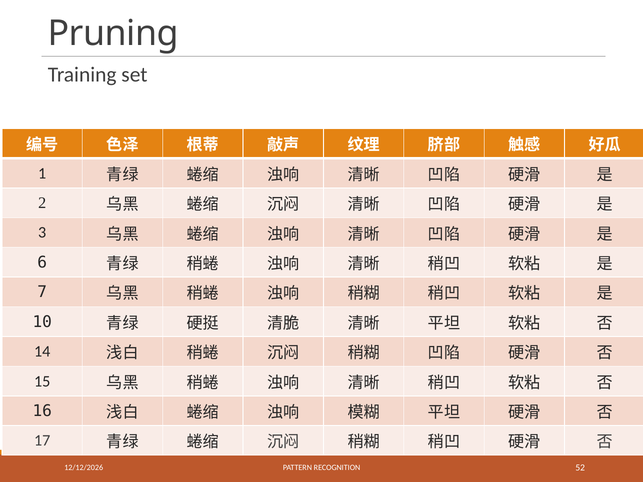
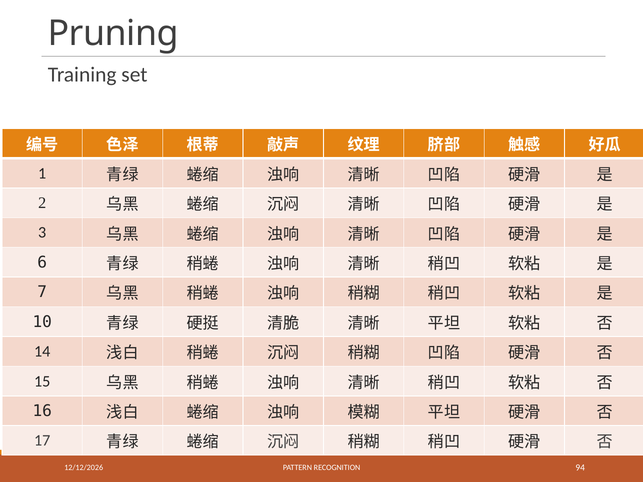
52: 52 -> 94 (580, 468)
